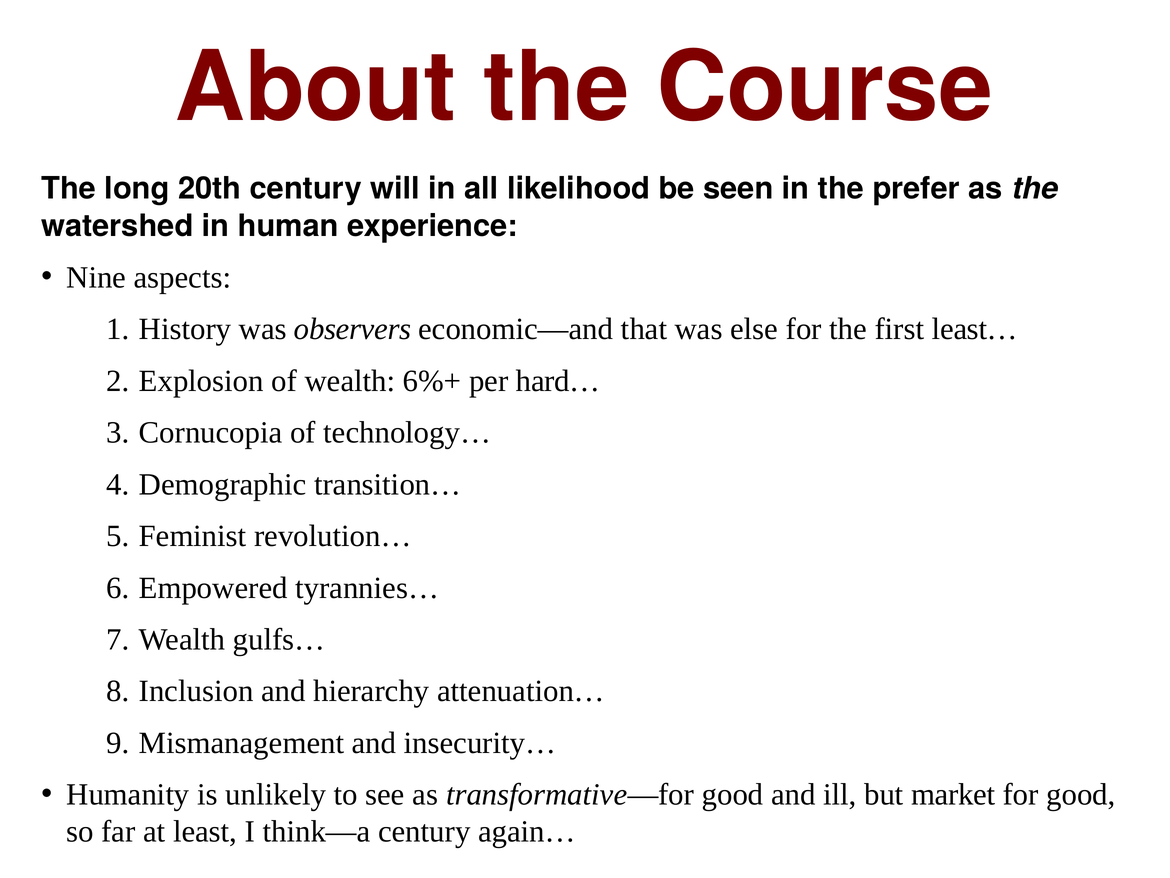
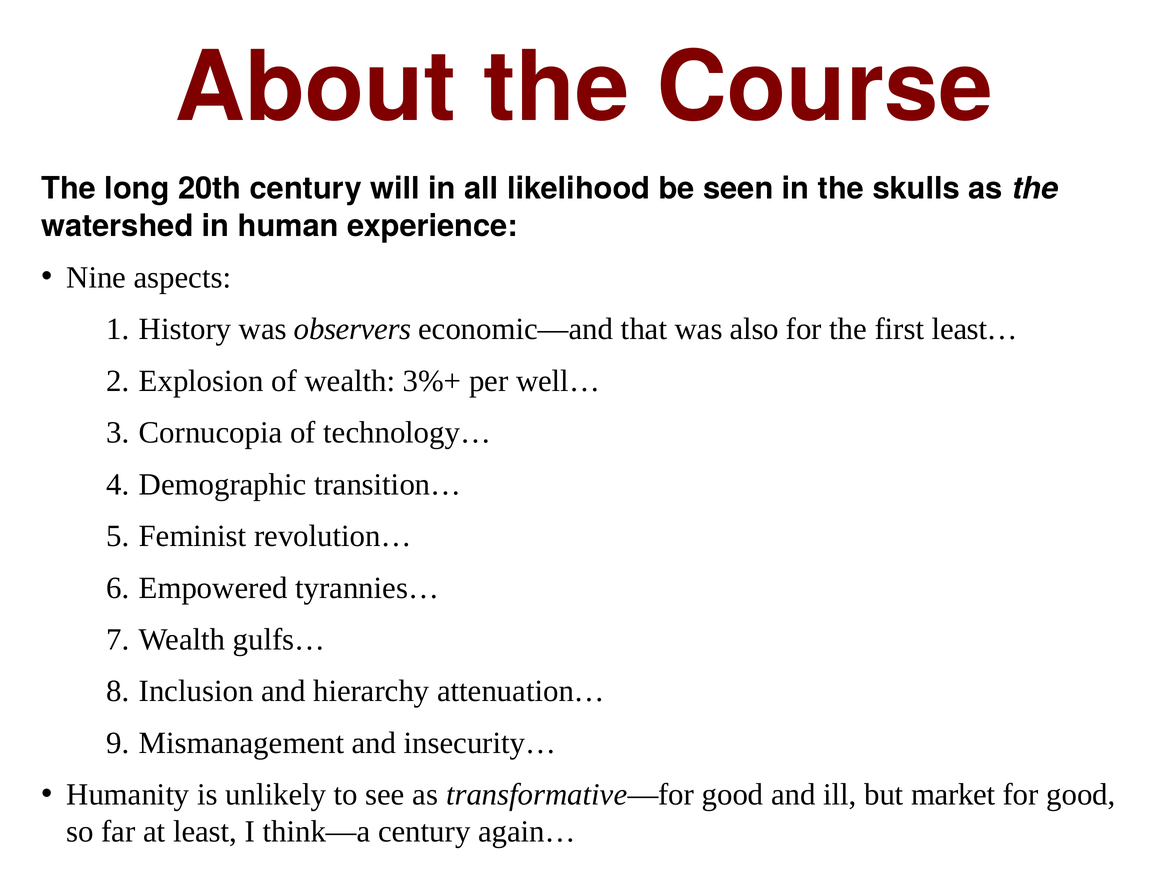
prefer: prefer -> skulls (916, 189)
else: else -> also (754, 329)
6%+: 6%+ -> 3%+ (432, 381)
hard…: hard… -> well… (558, 381)
